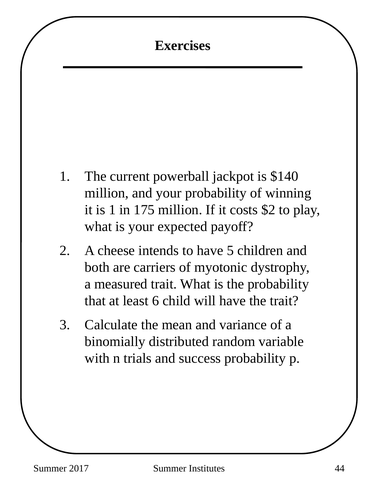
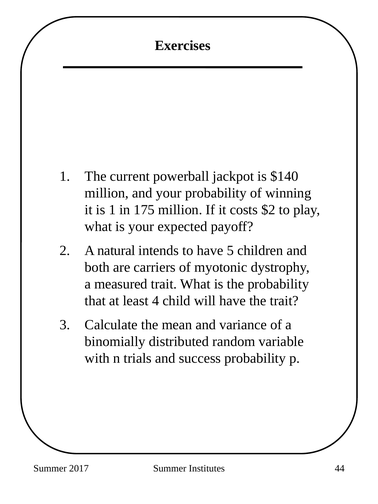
cheese: cheese -> natural (116, 250)
6: 6 -> 4 (156, 301)
